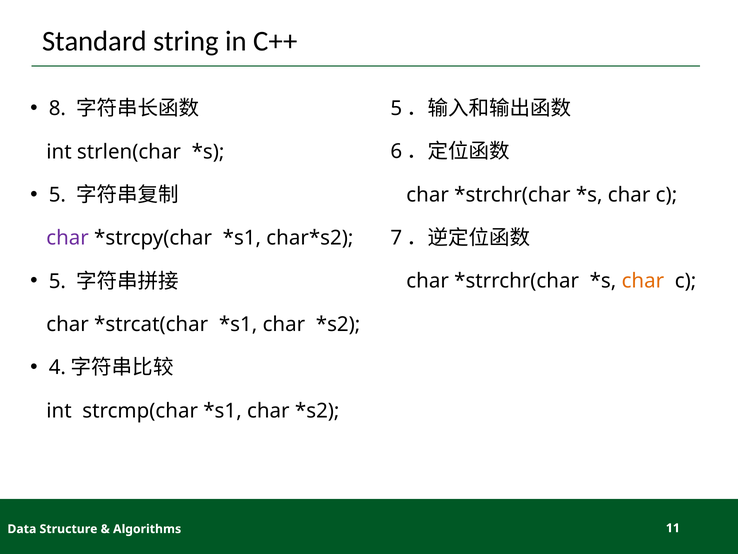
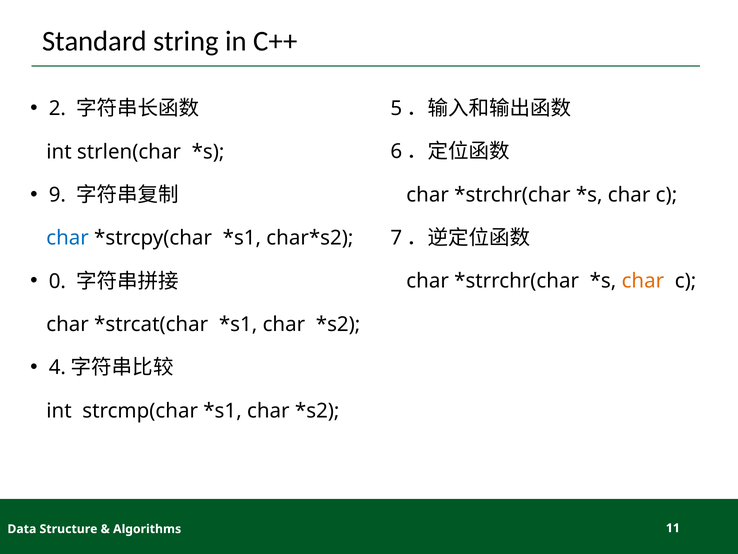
8: 8 -> 2 (57, 109)
5: 5 -> 9 (57, 195)
char colour: purple -> blue (68, 238)
5: 5 -> 0 (57, 281)
